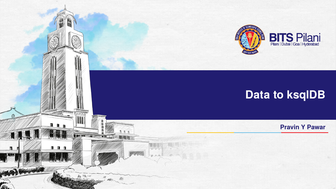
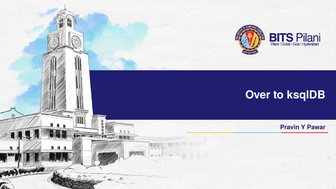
Data: Data -> Over (258, 95)
